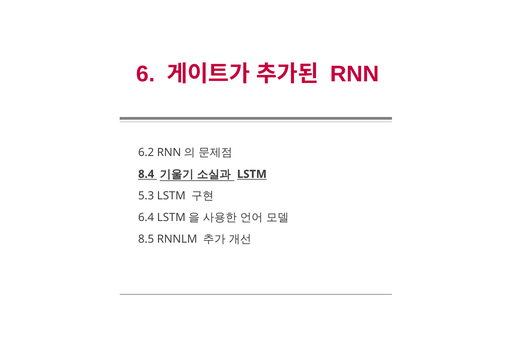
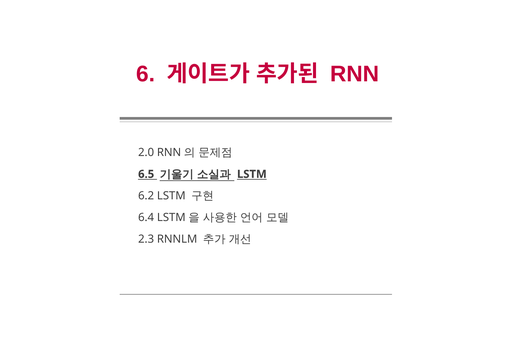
6.2: 6.2 -> 2.0 (146, 153)
8.4: 8.4 -> 6.5 (146, 174)
5.3: 5.3 -> 6.2 (146, 196)
8.5: 8.5 -> 2.3 (146, 239)
